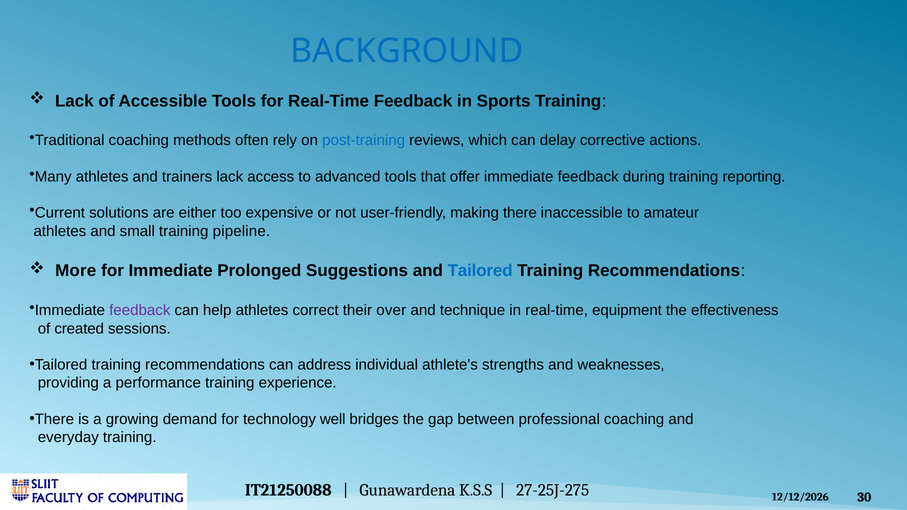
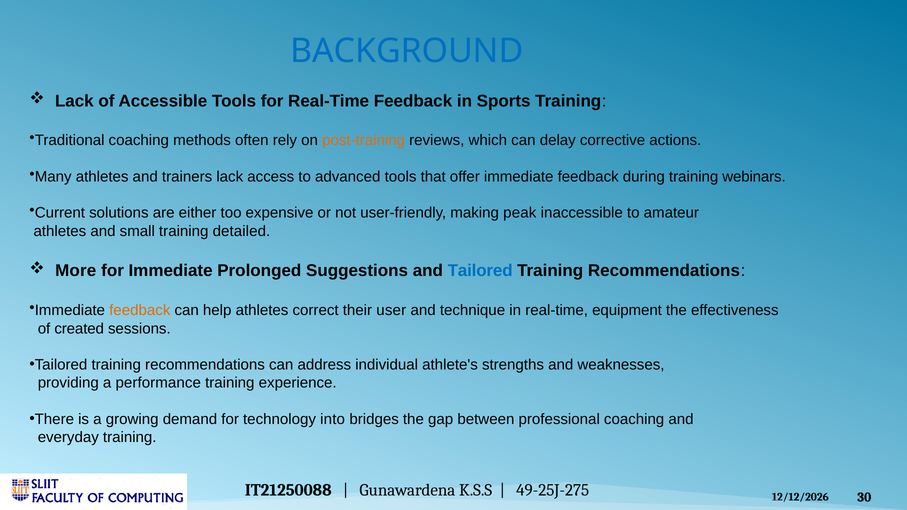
post-training colour: blue -> orange (364, 141)
reporting: reporting -> webinars (754, 177)
making there: there -> peak (520, 213)
pipeline: pipeline -> detailed (241, 231)
feedback colour: purple -> orange (140, 311)
over: over -> user (391, 311)
well: well -> into (333, 419)
27-25J-275: 27-25J-275 -> 49-25J-275 (553, 490)
